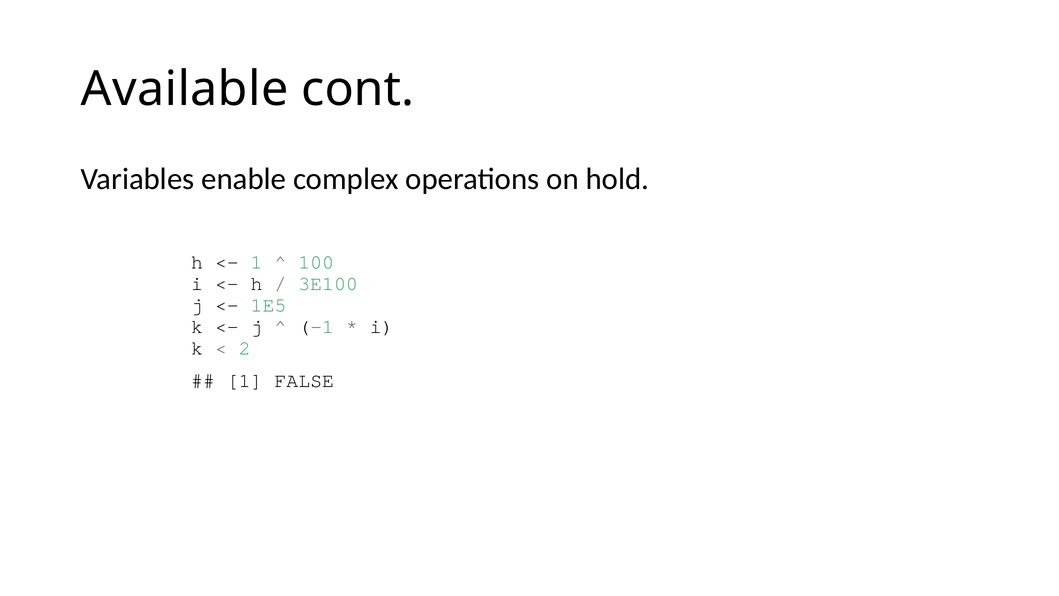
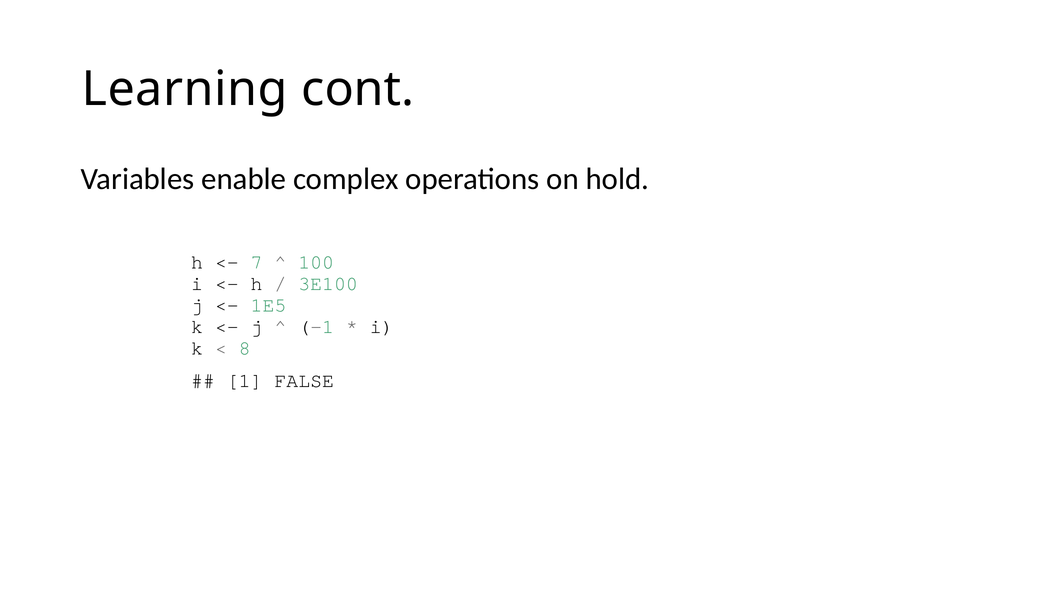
Available: Available -> Learning (184, 89)
1: 1 -> 7 (257, 262)
2: 2 -> 8 (245, 348)
